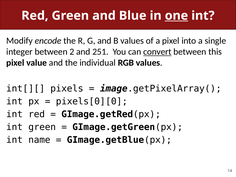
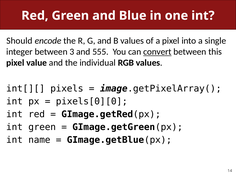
one underline: present -> none (176, 16)
Modify: Modify -> Should (19, 41)
2: 2 -> 3 (72, 52)
251: 251 -> 555 (100, 52)
